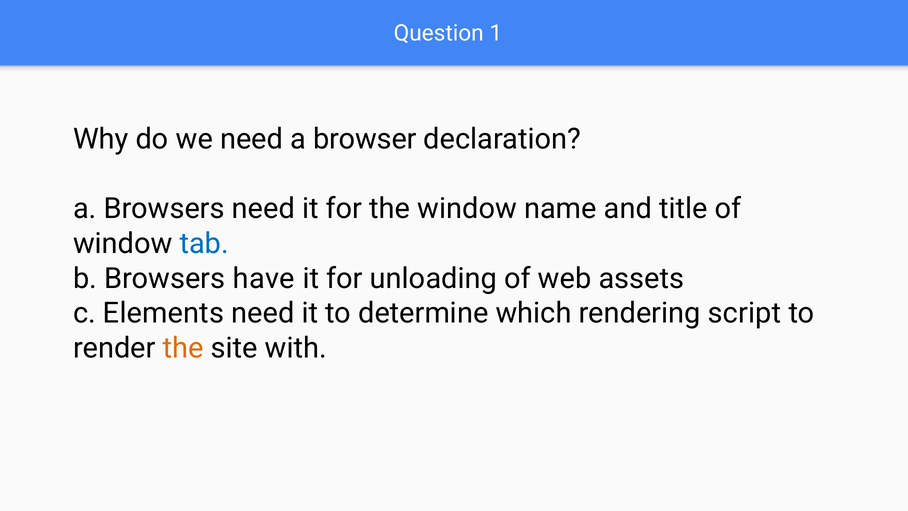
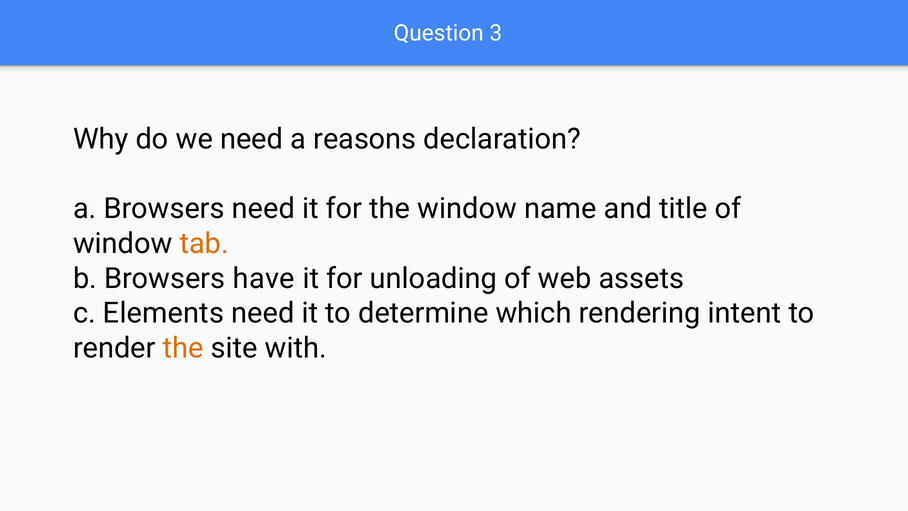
1: 1 -> 3 (496, 33)
browser: browser -> reasons (365, 139)
tab colour: blue -> orange (204, 244)
script: script -> intent (745, 313)
